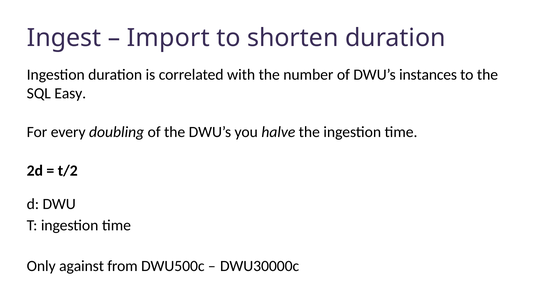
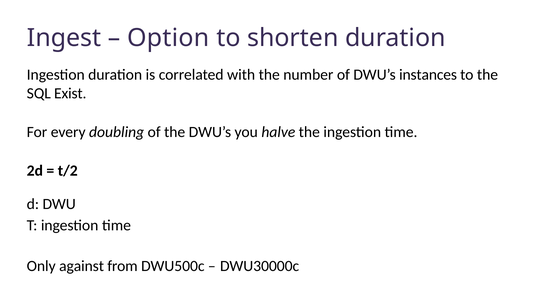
Import: Import -> Option (168, 38)
Easy: Easy -> Exist (70, 93)
